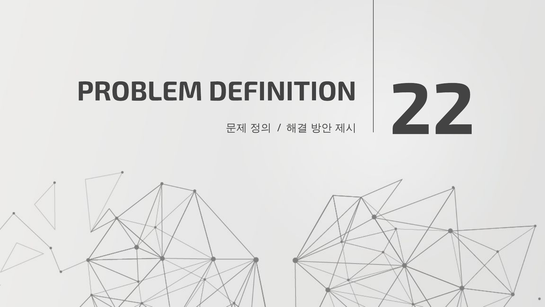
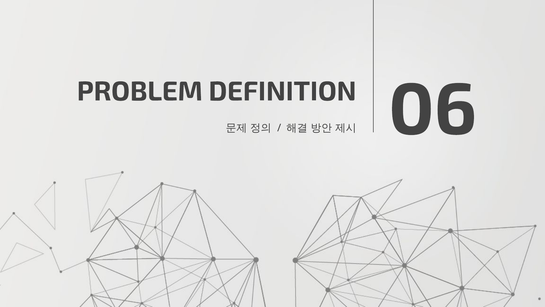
22: 22 -> 06 (433, 110)
